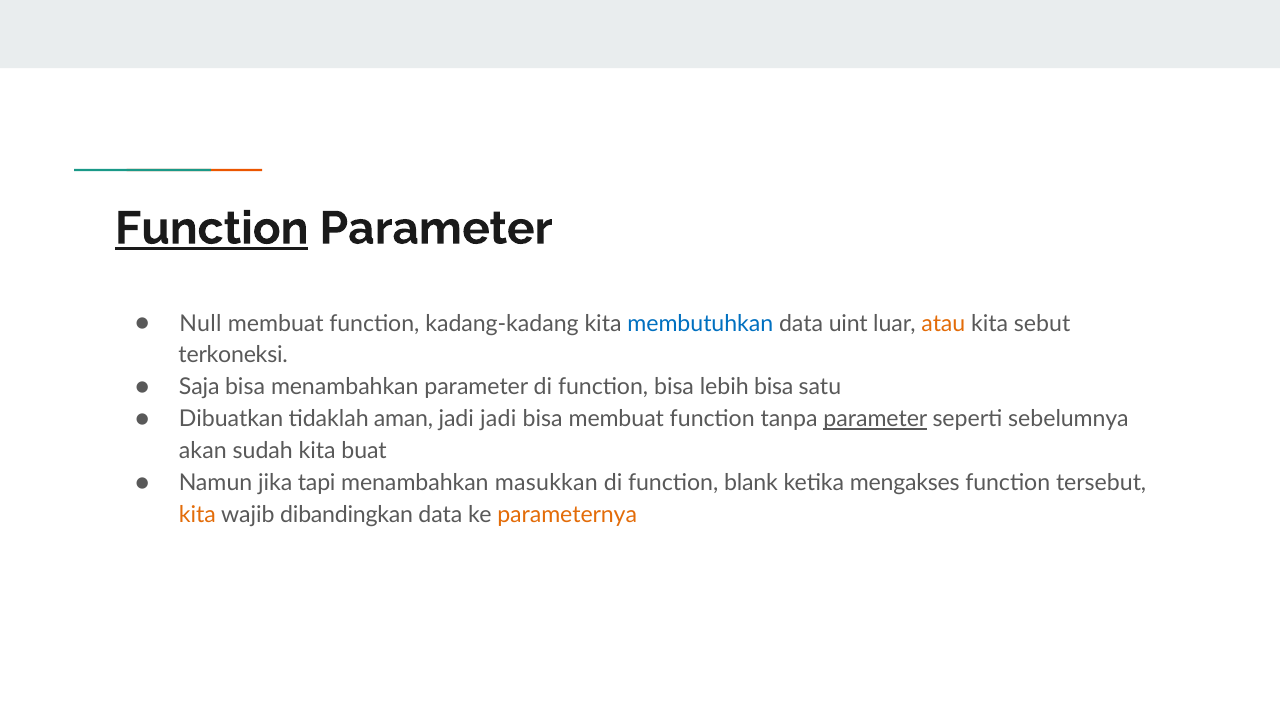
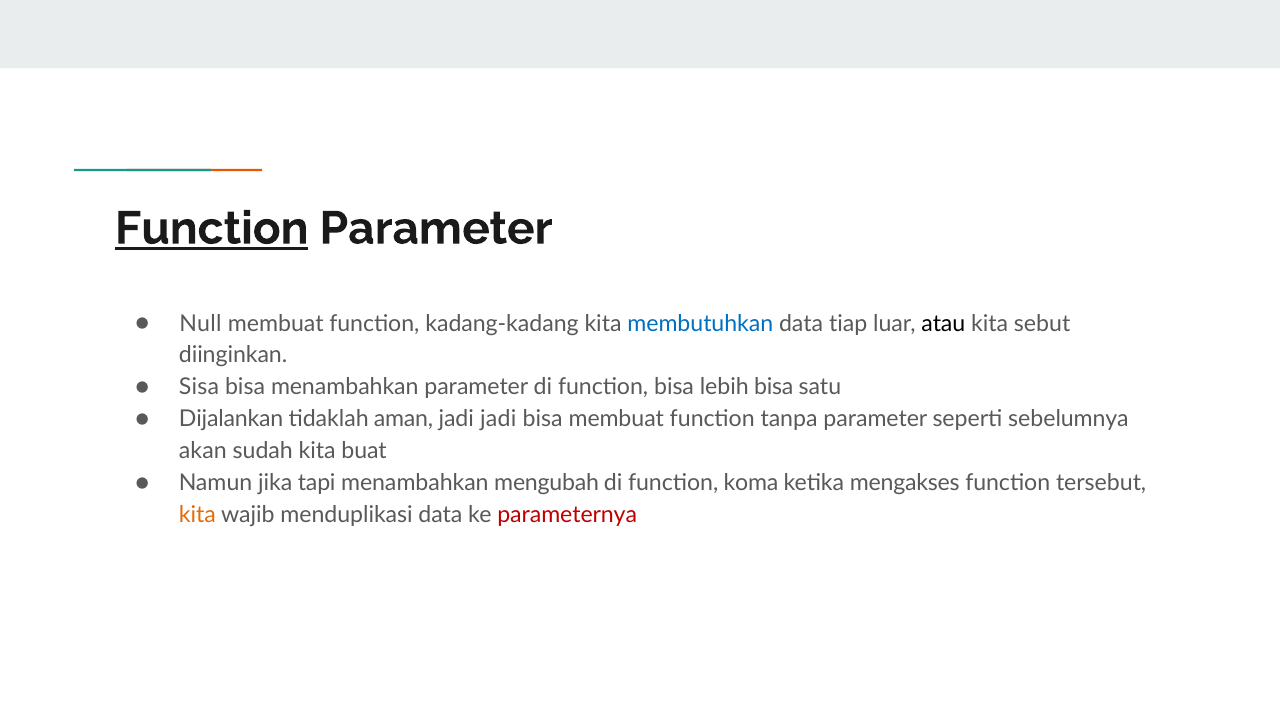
uint: uint -> tiap (848, 323)
atau colour: orange -> black (943, 323)
terkoneksi: terkoneksi -> diinginkan (233, 355)
Saja: Saja -> Sisa (199, 387)
Dibuatkan: Dibuatkan -> Dijalankan (231, 419)
parameter underline: present -> none (875, 419)
masukkan: masukkan -> mengubah (547, 483)
blank: blank -> koma (751, 483)
dibandingkan: dibandingkan -> menduplikasi (347, 515)
parameternya colour: orange -> red (567, 515)
